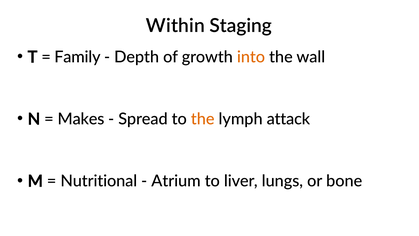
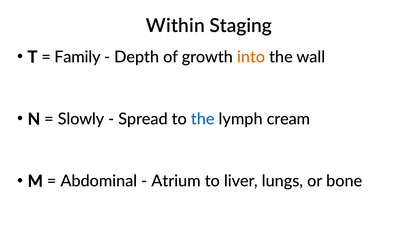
Makes: Makes -> Slowly (81, 119)
the colour: orange -> blue (203, 119)
attack: attack -> cream (288, 119)
Nutritional: Nutritional -> Abdominal (99, 181)
